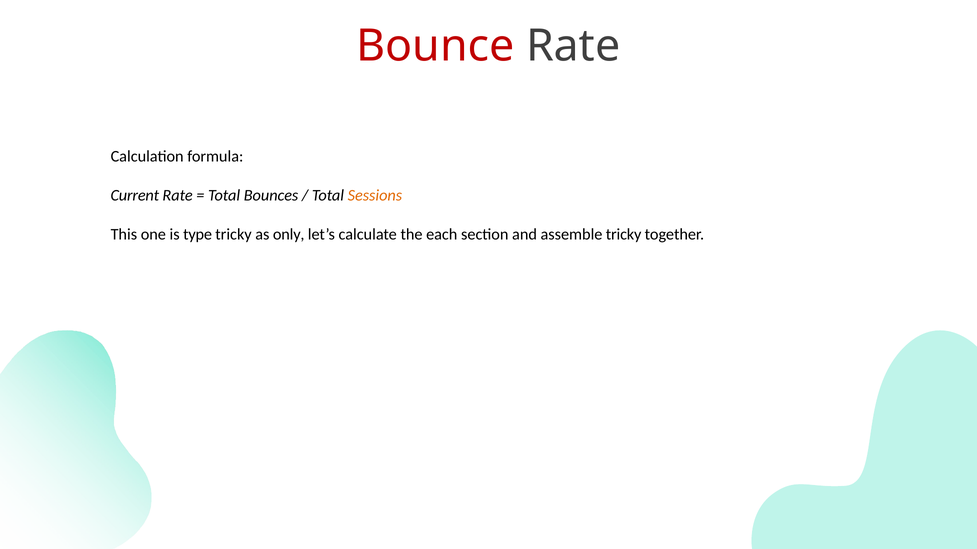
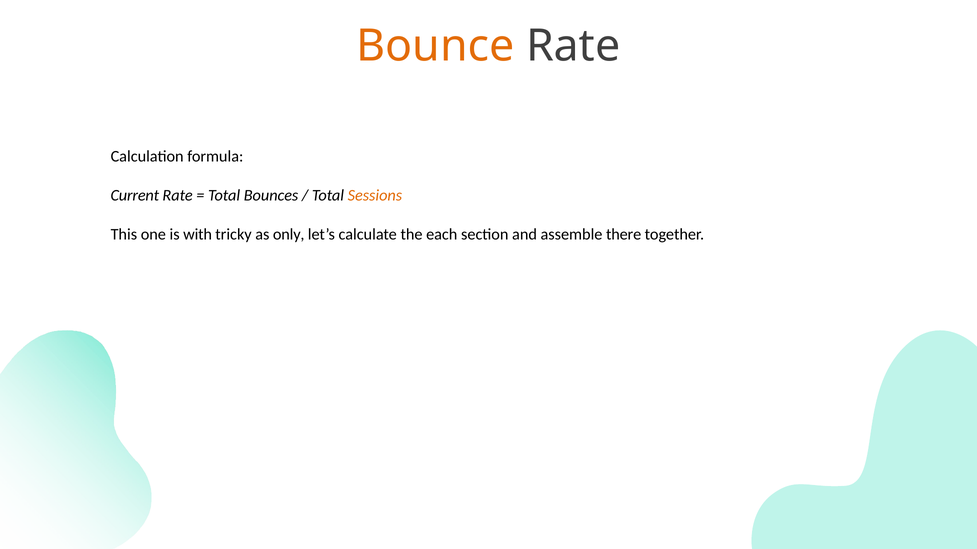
Bounce colour: red -> orange (435, 46)
type: type -> with (198, 235)
assemble tricky: tricky -> there (624, 235)
